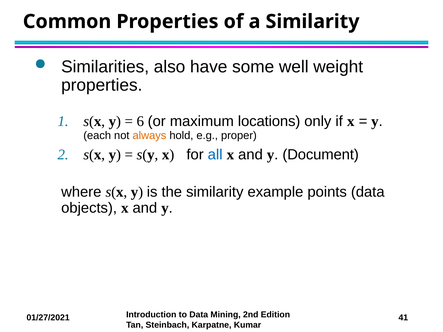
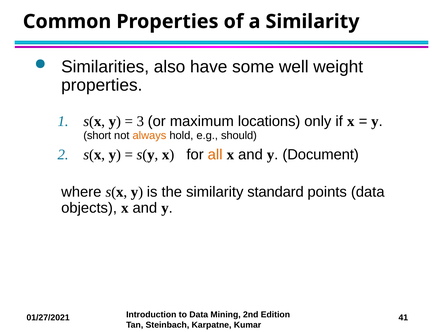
6: 6 -> 3 (140, 122)
each: each -> short (97, 135)
proper: proper -> should (239, 135)
all colour: blue -> orange (215, 155)
example: example -> standard (276, 192)
